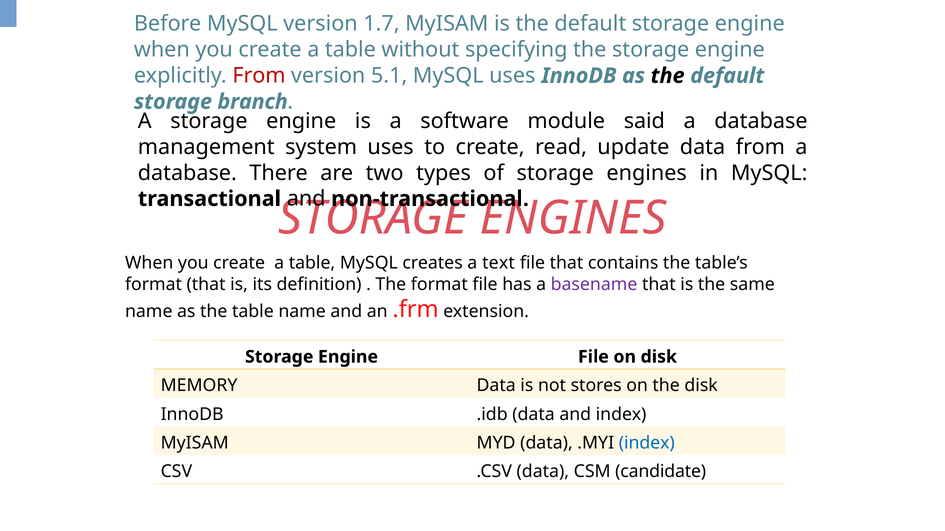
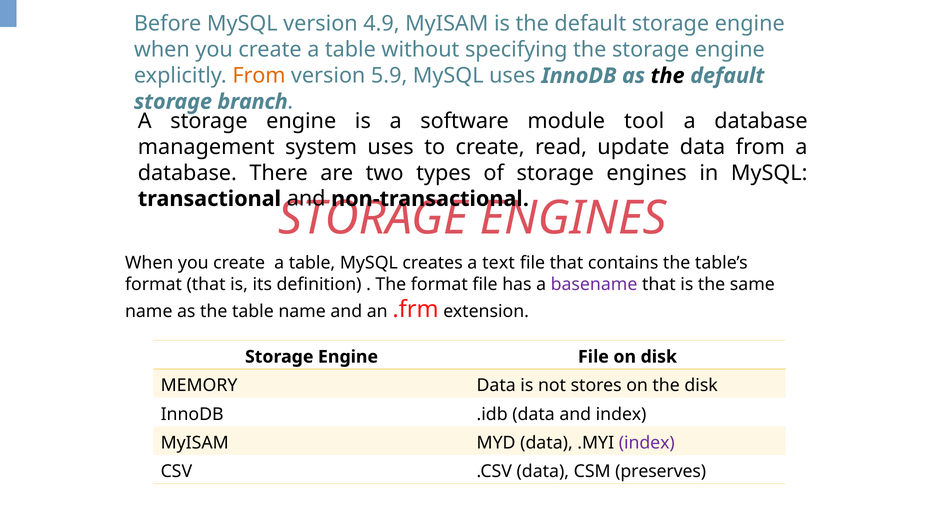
1.7: 1.7 -> 4.9 (381, 24)
From colour: red -> orange (259, 76)
5.1: 5.1 -> 5.9 (389, 76)
said: said -> tool (644, 121)
index colour: blue -> purple (647, 443)
candidate: candidate -> preserves (661, 472)
